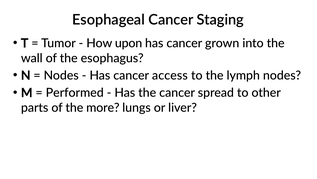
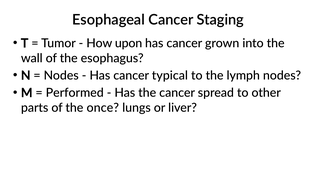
access: access -> typical (170, 75)
more: more -> once (103, 107)
